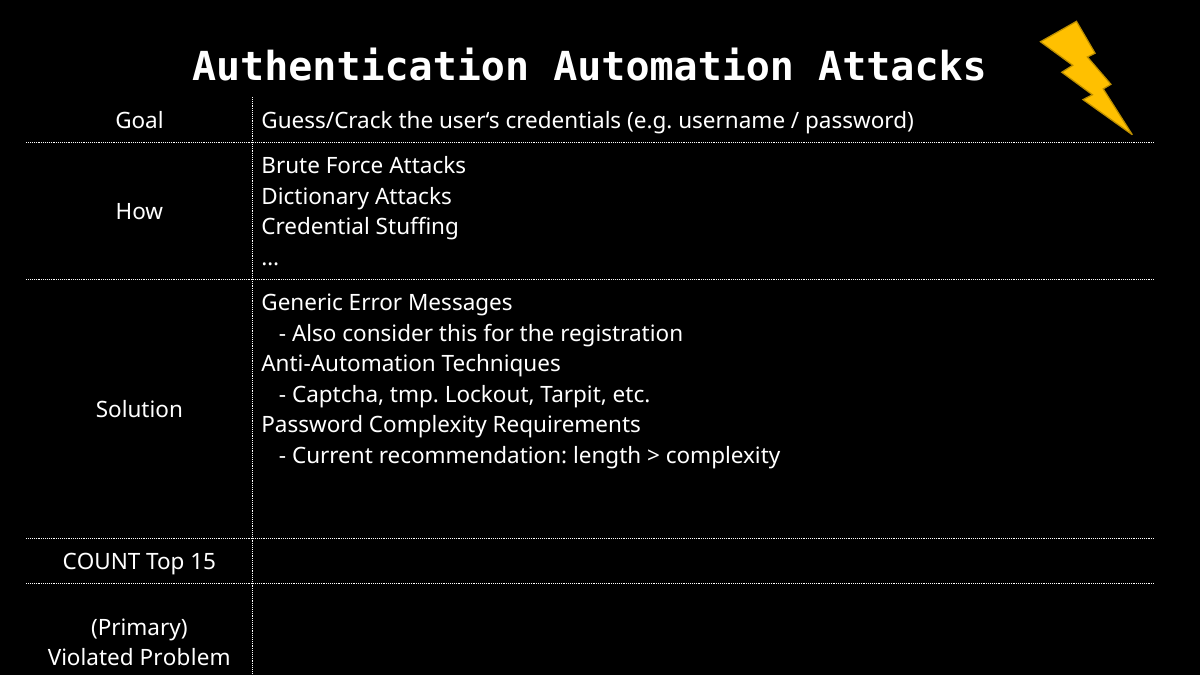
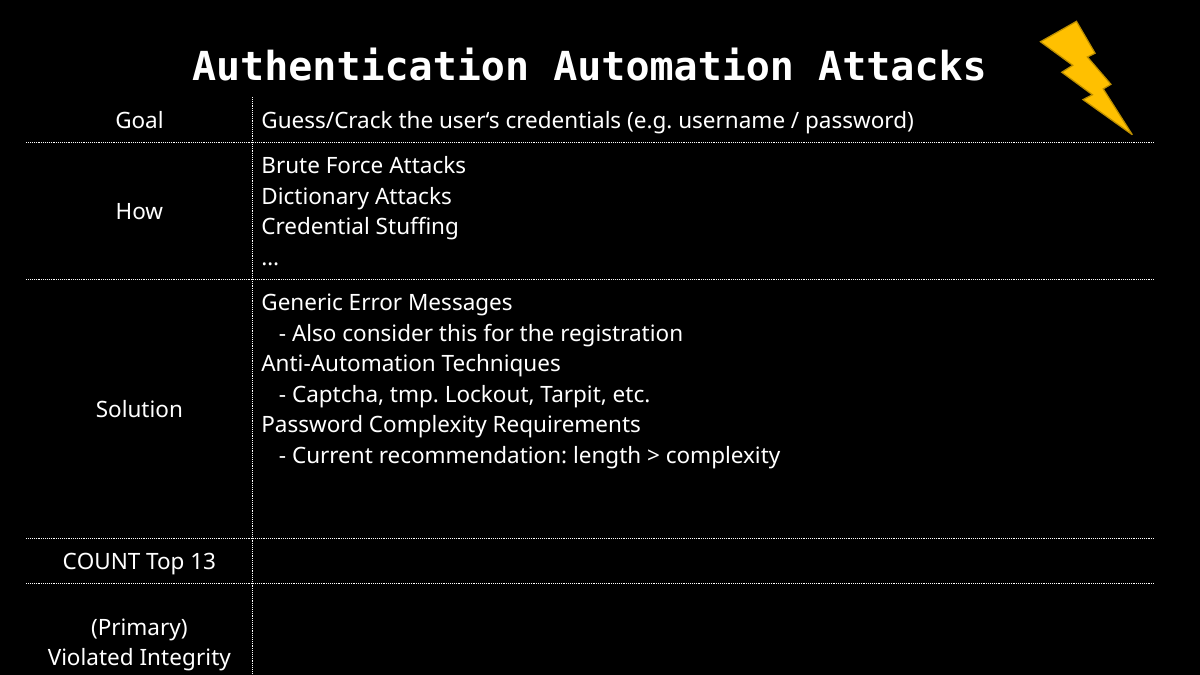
15: 15 -> 13 (203, 562)
Problem: Problem -> Integrity (185, 658)
